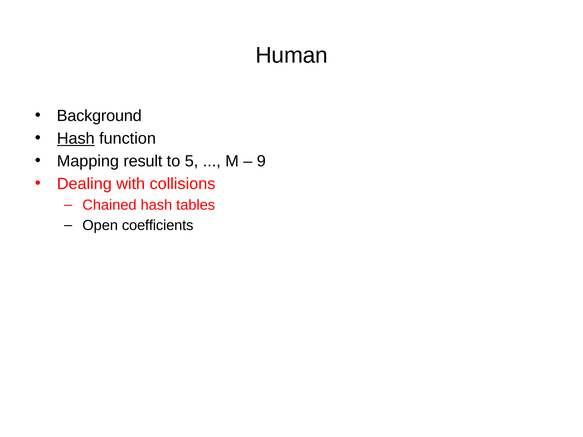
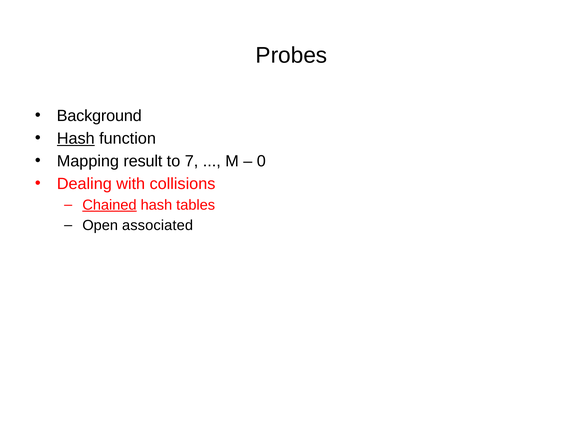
Human: Human -> Probes (291, 56)
5: 5 -> 7 (192, 161)
9: 9 -> 0 (261, 161)
Chained underline: none -> present (109, 205)
coefficients: coefficients -> associated (158, 225)
